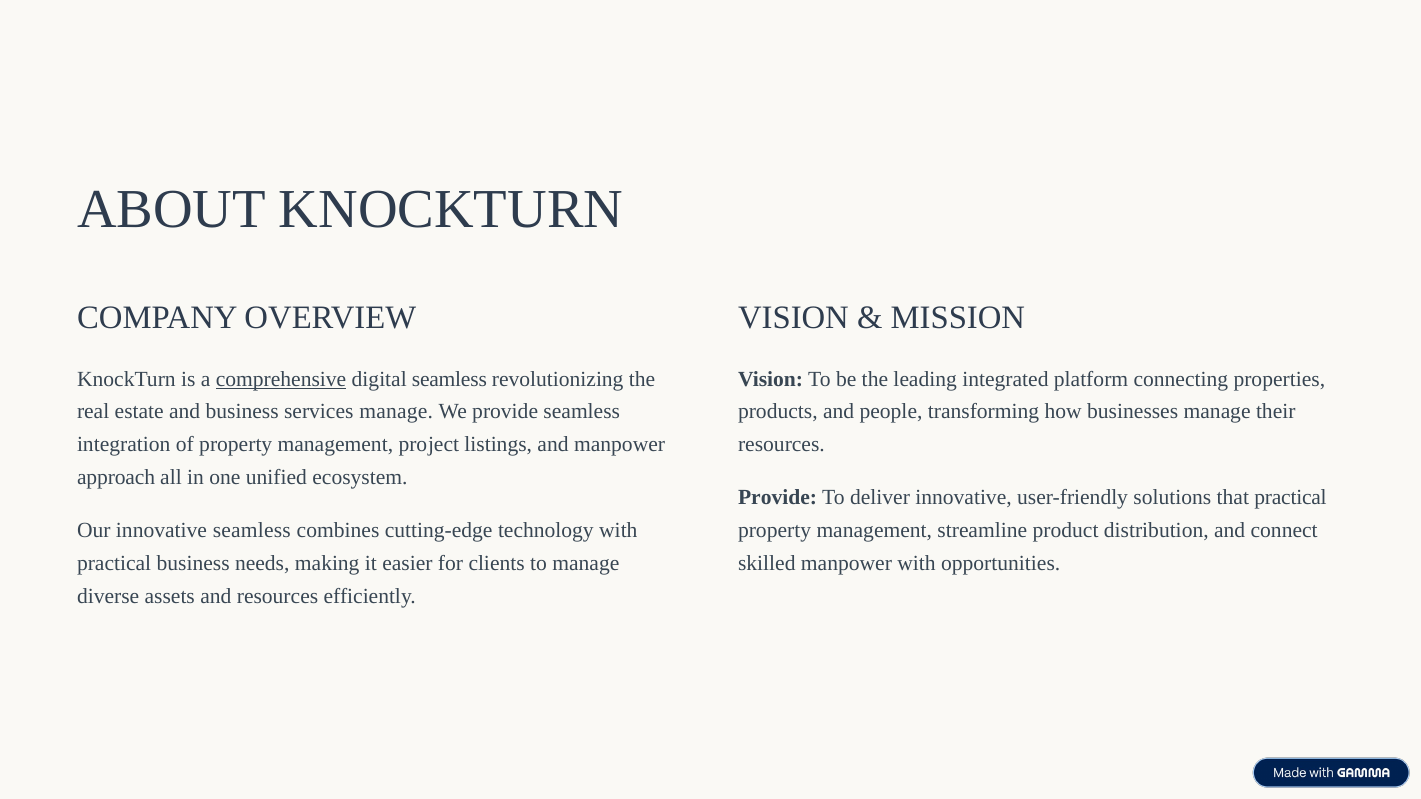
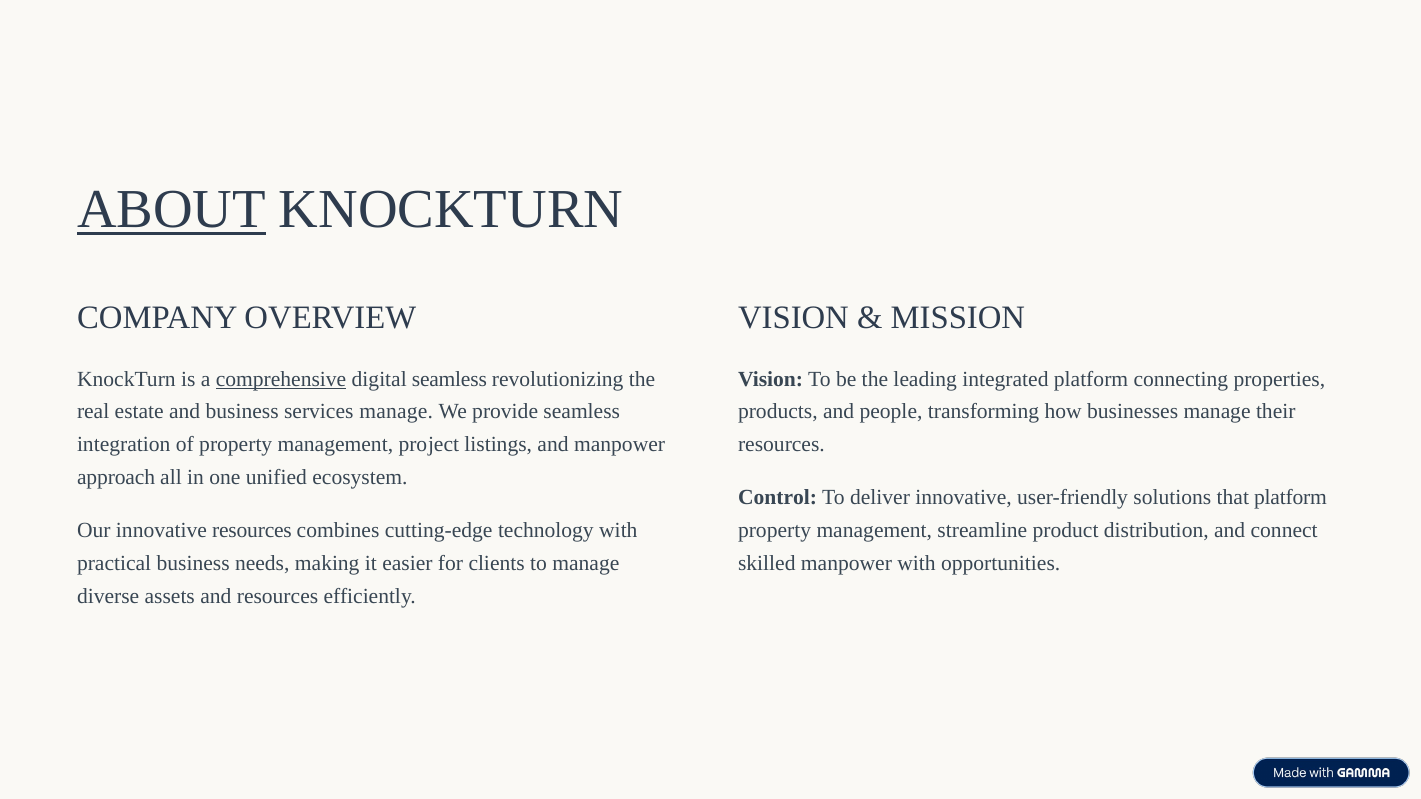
ABOUT underline: none -> present (172, 210)
Provide: Provide -> Control (778, 498)
that practical: practical -> platform (1291, 498)
innovative seamless: seamless -> resources (252, 531)
